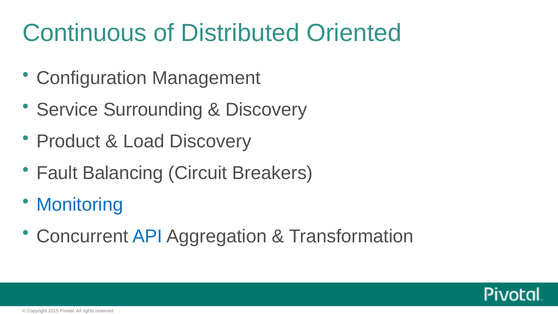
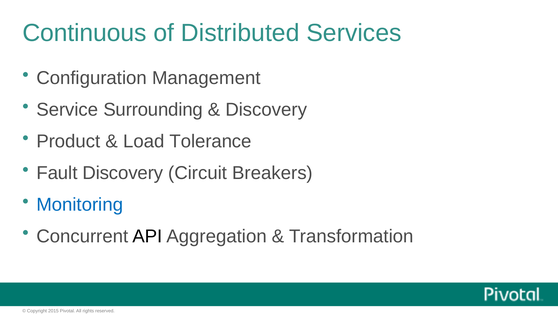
Oriented: Oriented -> Services (354, 33)
Load Discovery: Discovery -> Tolerance (211, 141)
Fault Balancing: Balancing -> Discovery (123, 173)
API colour: blue -> black (147, 236)
